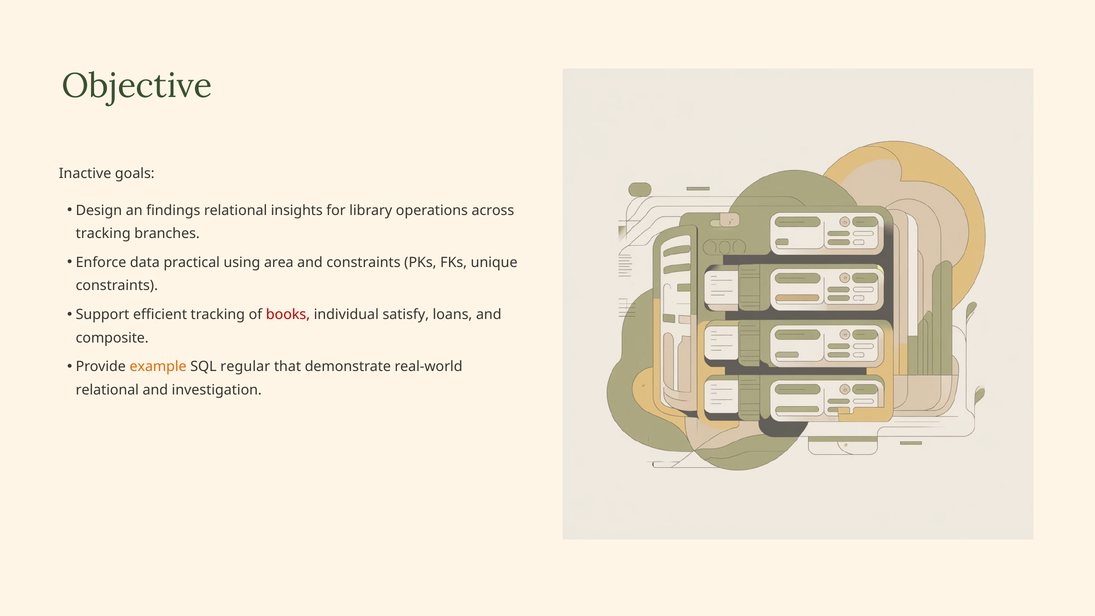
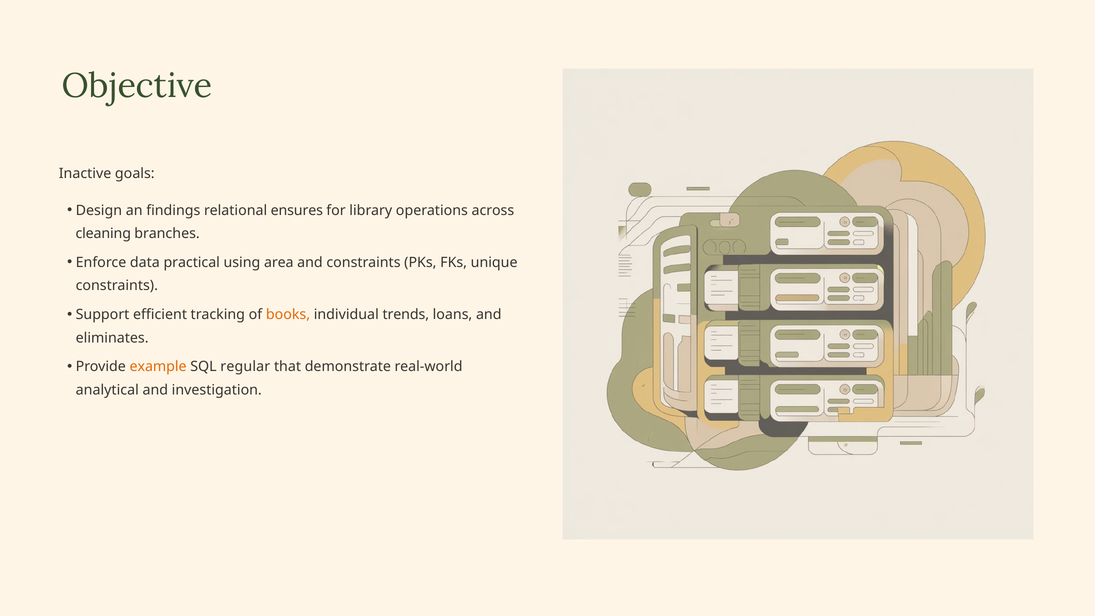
insights: insights -> ensures (297, 210)
tracking: tracking -> cleaning (103, 234)
books colour: red -> orange (288, 315)
satisfy: satisfy -> trends (406, 315)
composite: composite -> eliminates (112, 338)
relational: relational -> analytical (107, 390)
